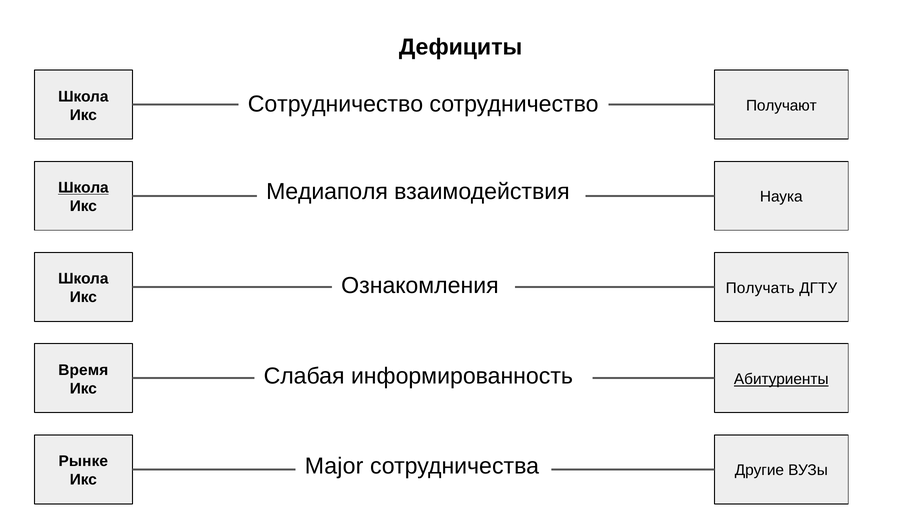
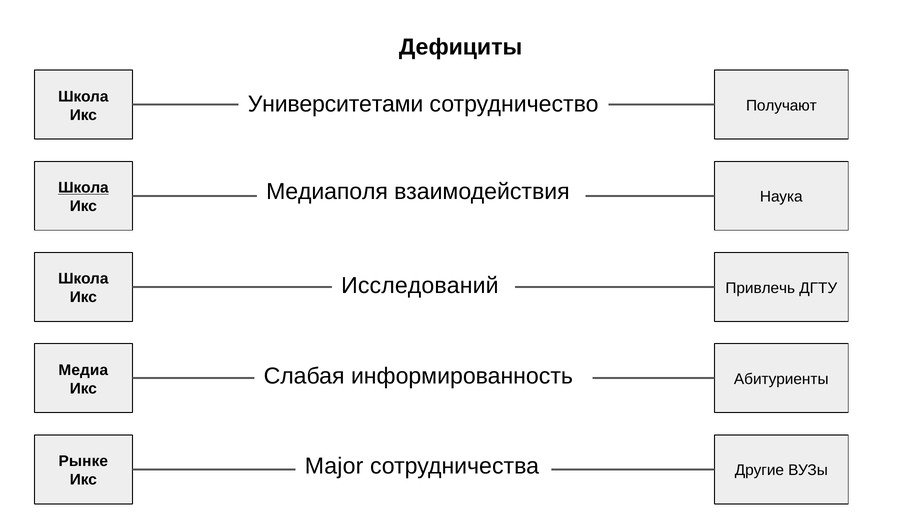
Сотрудничество: Сотрудничество -> Университетами (336, 104)
Ознакомления: Ознакомления -> Исследований (420, 285)
Получать: Получать -> Привлечь (760, 288)
Время: Время -> Медиа (83, 370)
Абитуриенты underline: present -> none (781, 379)
